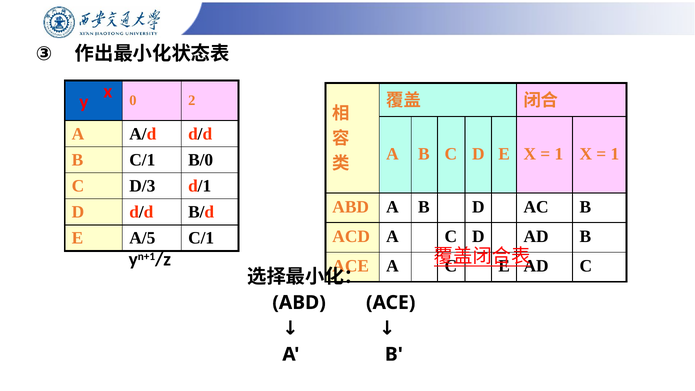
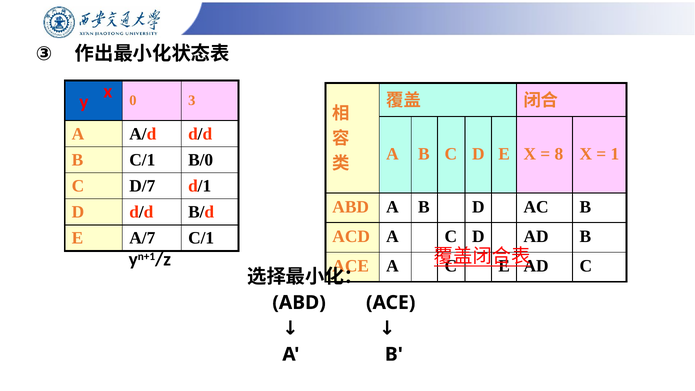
2: 2 -> 3 (192, 101)
1: 1 -> 8 (559, 154)
D/3: D/3 -> D/7 (142, 186)
A/5: A/5 -> A/7 (142, 238)
